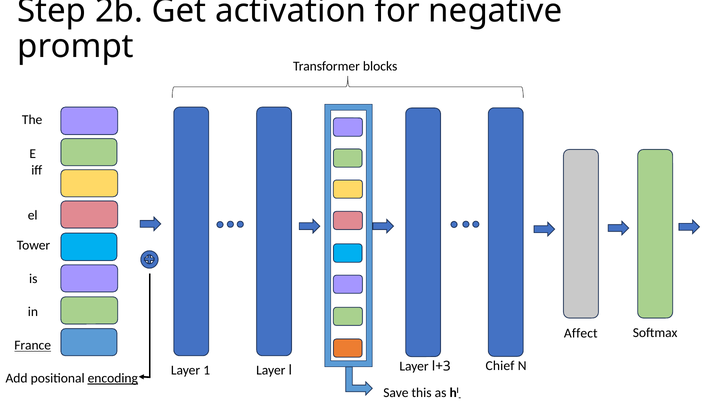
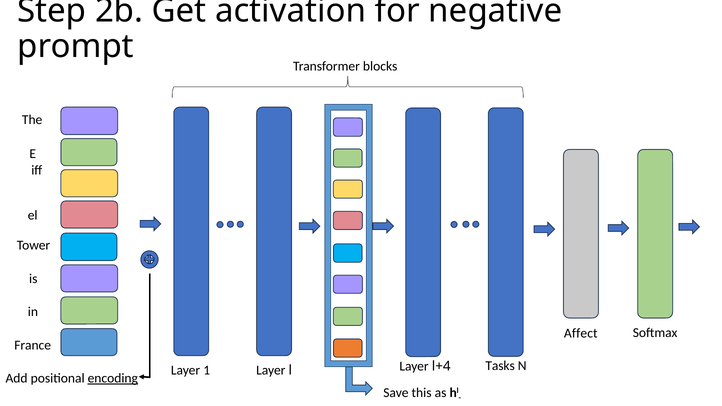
France underline: present -> none (33, 345)
l+3: l+3 -> l+4 (441, 366)
Chief: Chief -> Tasks (500, 366)
